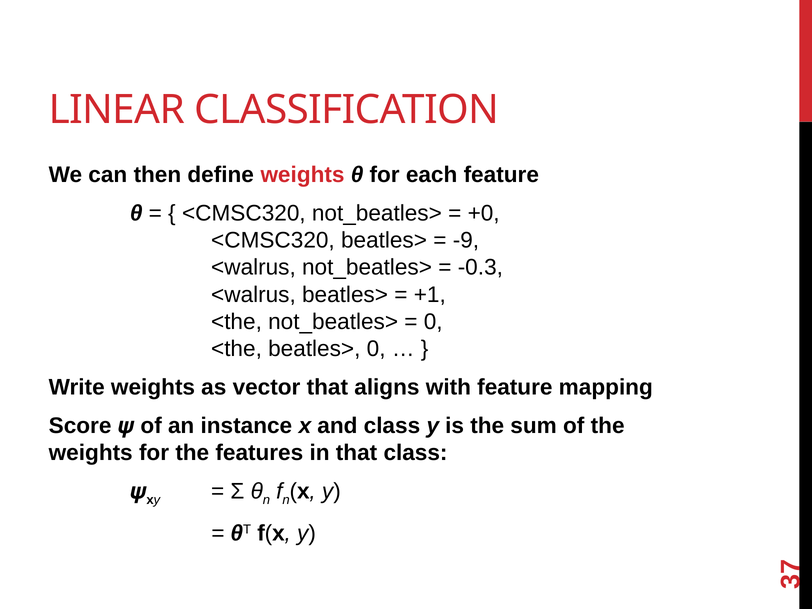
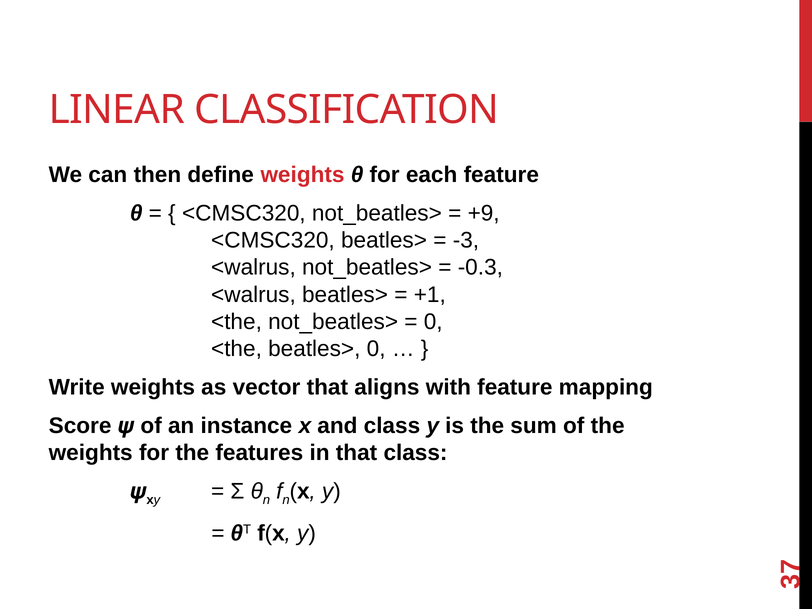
+0: +0 -> +9 (484, 213)
-9: -9 -> -3 (466, 240)
